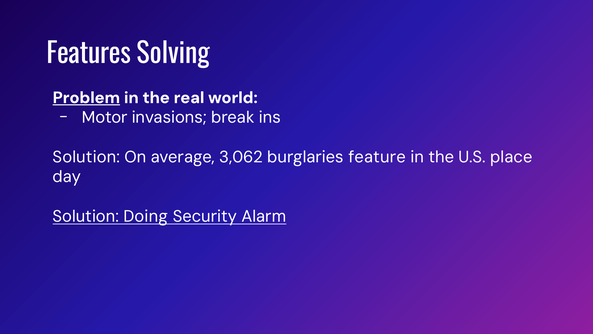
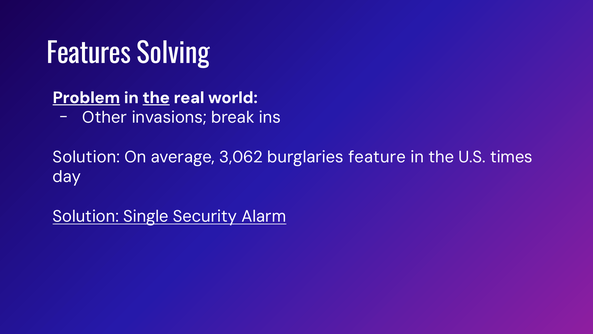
the underline: none -> present (156, 98)
Motor: Motor -> Other (105, 117)
place: place -> times (511, 157)
Doing: Doing -> Single (146, 216)
